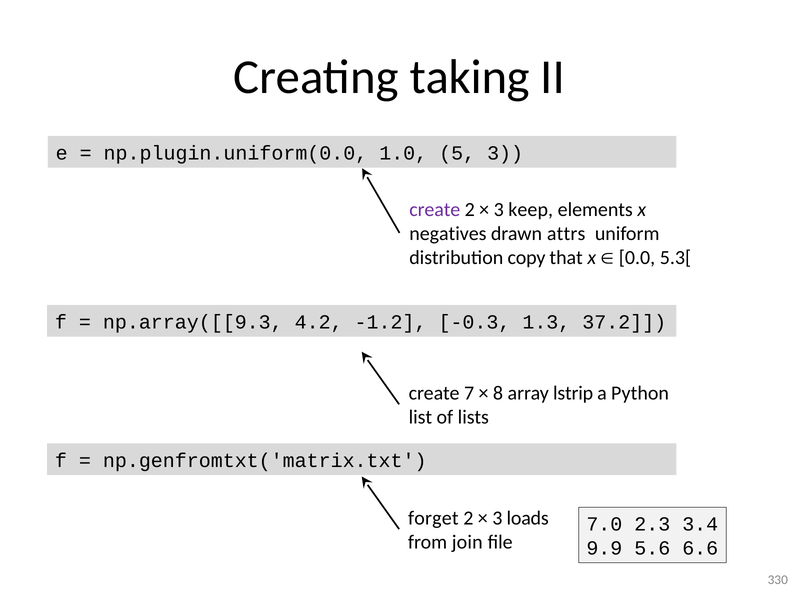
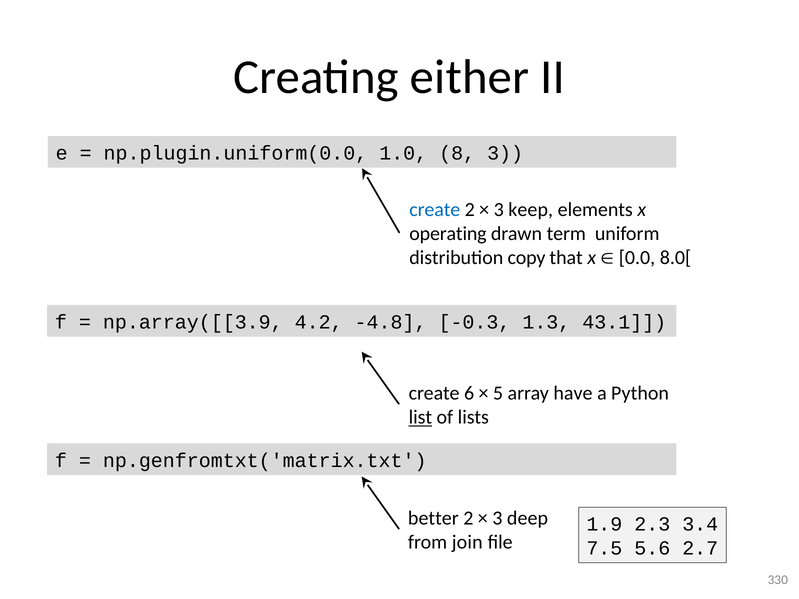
taking: taking -> either (470, 77)
5: 5 -> 8 (457, 153)
create colour: purple -> blue (435, 210)
negatives: negatives -> operating (448, 234)
attrs: attrs -> term (566, 234)
5.3[: 5.3[ -> 8.0[ (675, 258)
np.array([[9.3: np.array([[9.3 -> np.array([[3.9 (193, 322)
-1.2: -1.2 -> -4.8 (391, 322)
37.2: 37.2 -> 43.1 (624, 322)
7: 7 -> 6 (469, 394)
8: 8 -> 5 (498, 394)
lstrip: lstrip -> have (573, 394)
list underline: none -> present (420, 418)
forget: forget -> better (433, 518)
loads: loads -> deep (527, 518)
7.0: 7.0 -> 1.9 (604, 525)
9.9: 9.9 -> 7.5 (604, 549)
6.6: 6.6 -> 2.7 (700, 549)
